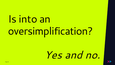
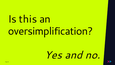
into: into -> this (28, 19)
